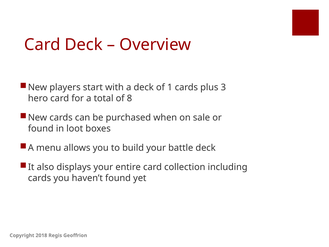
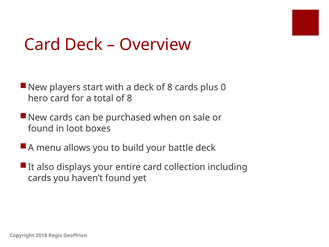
deck of 1: 1 -> 8 (170, 87)
3: 3 -> 0 (223, 87)
